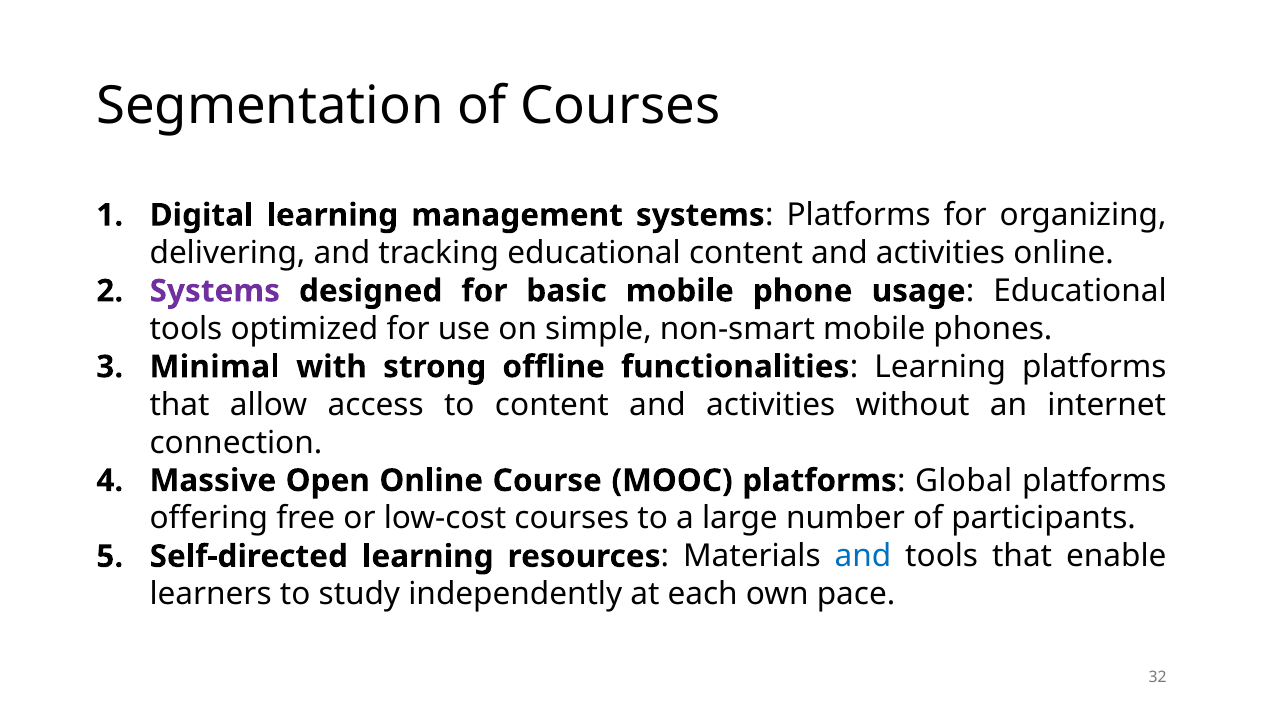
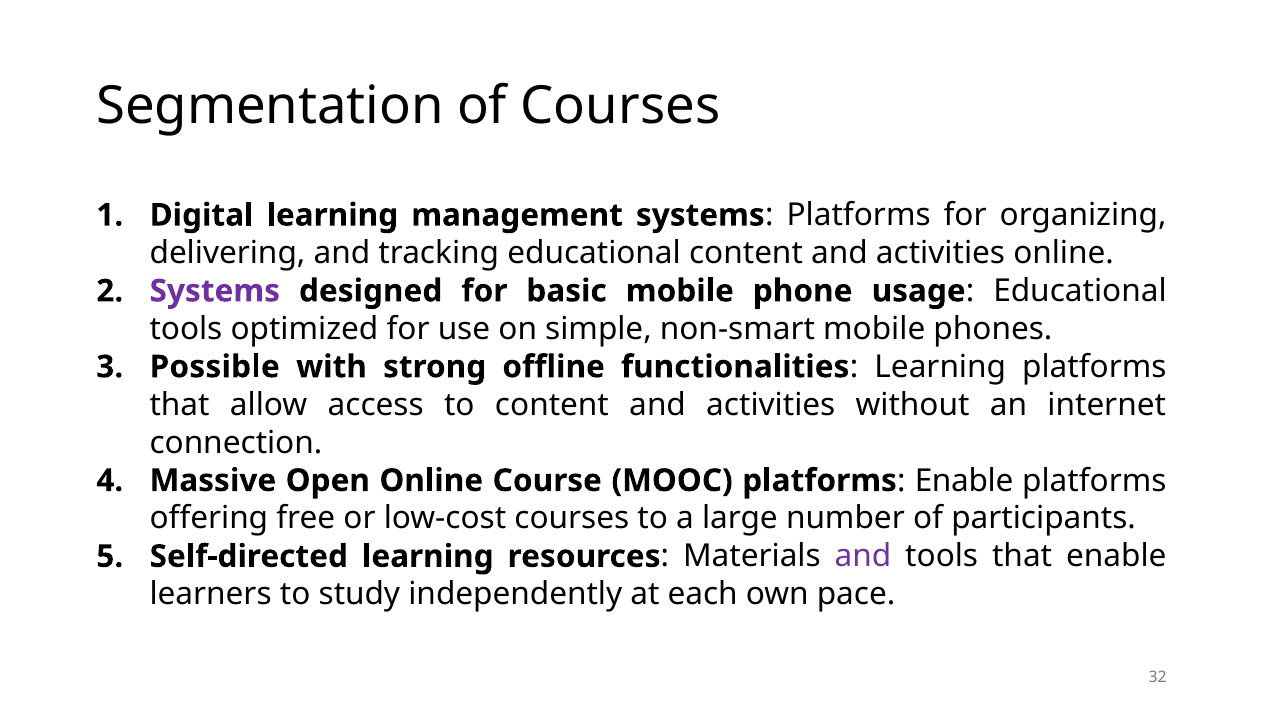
Minimal: Minimal -> Possible (215, 367)
Global: Global -> Enable (964, 480)
and colour: blue -> purple (863, 556)
